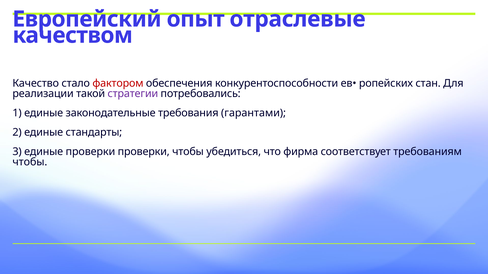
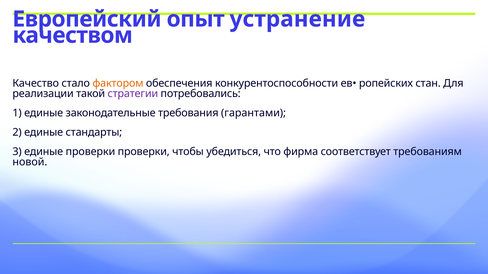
отраслевые: отраслевые -> устранение (297, 19)
фактором colour: red -> orange (118, 84)
чтобы: чтобы -> новой (30, 162)
